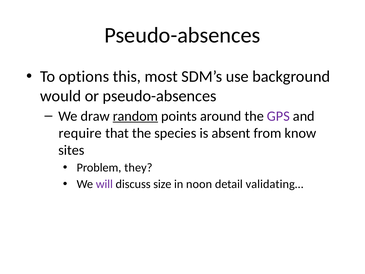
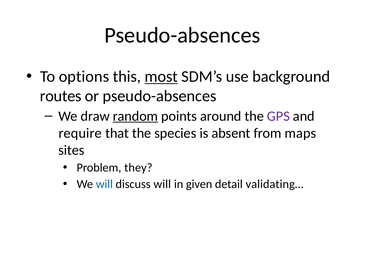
most underline: none -> present (161, 77)
would: would -> routes (61, 96)
know: know -> maps (300, 133)
will colour: purple -> blue (104, 184)
discuss size: size -> will (162, 184)
noon: noon -> given (199, 184)
